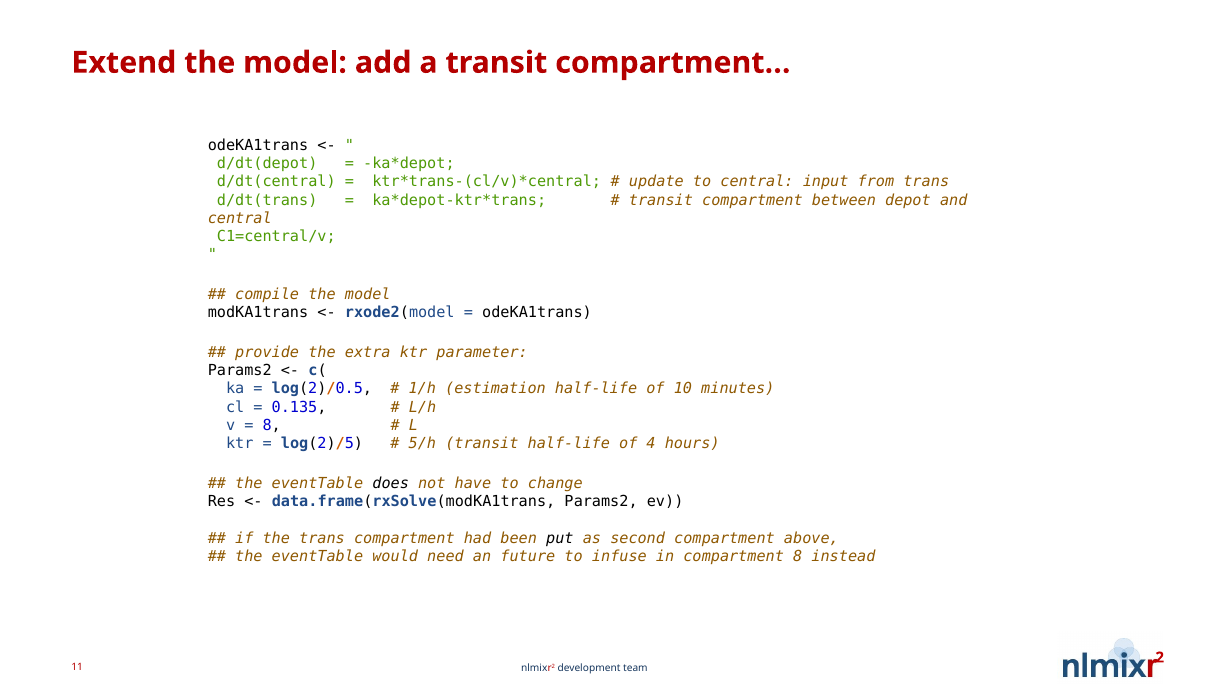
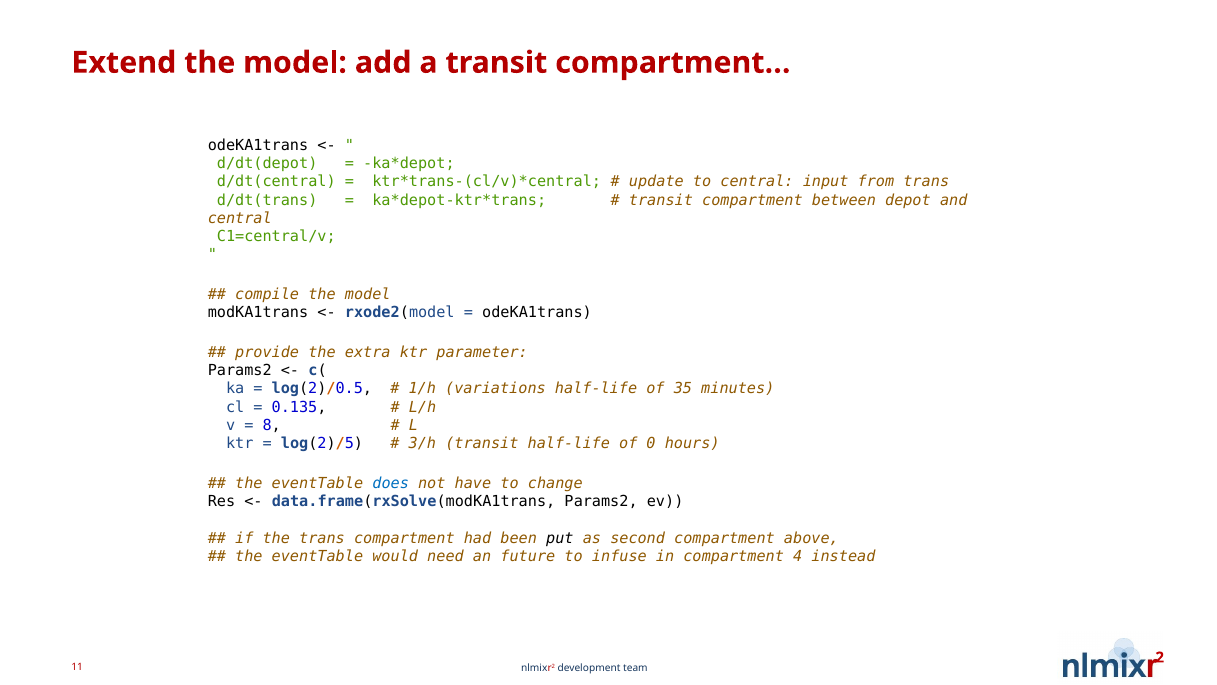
estimation: estimation -> variations (495, 389)
10: 10 -> 35 (683, 389)
5/h: 5/h -> 3/h (422, 443)
4: 4 -> 0 (651, 443)
does colour: black -> blue (391, 483)
compartment 8: 8 -> 4 (798, 556)
